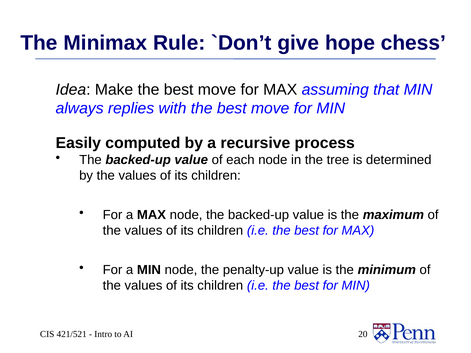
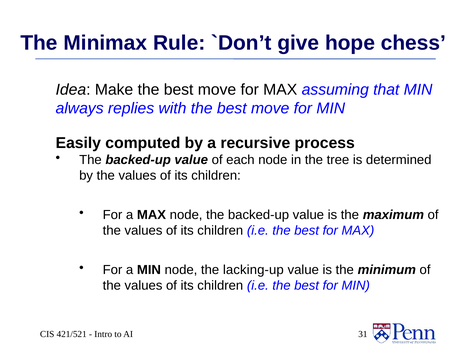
penalty-up: penalty-up -> lacking-up (253, 270)
20: 20 -> 31 (363, 334)
